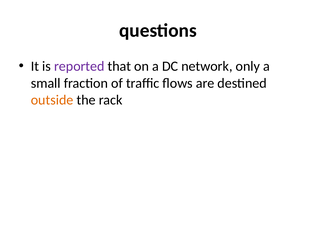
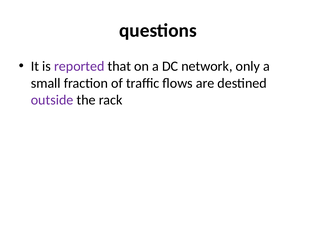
outside colour: orange -> purple (52, 100)
